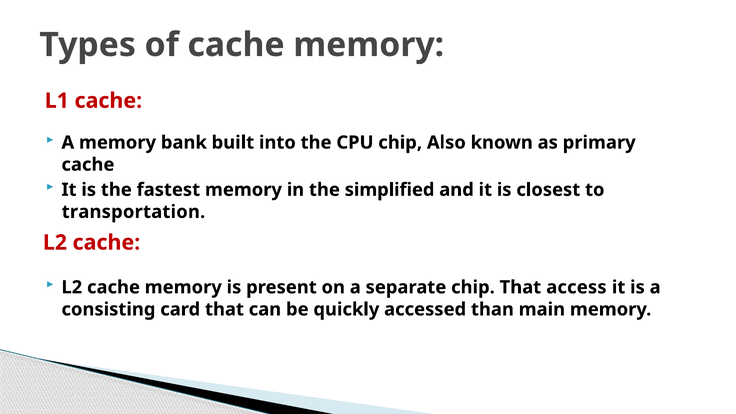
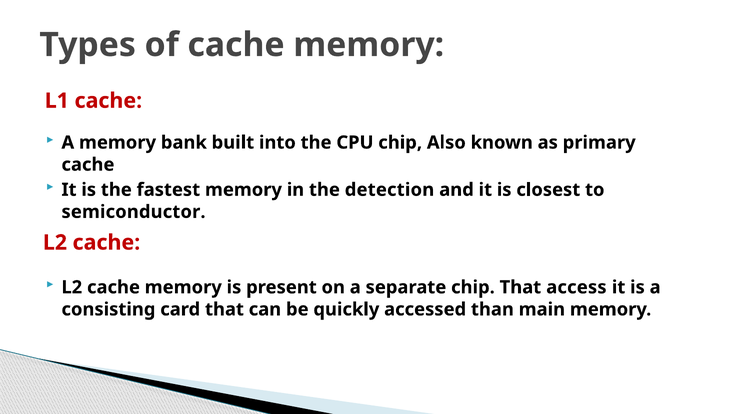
simplified: simplified -> detection (389, 190)
transportation: transportation -> semiconductor (134, 212)
